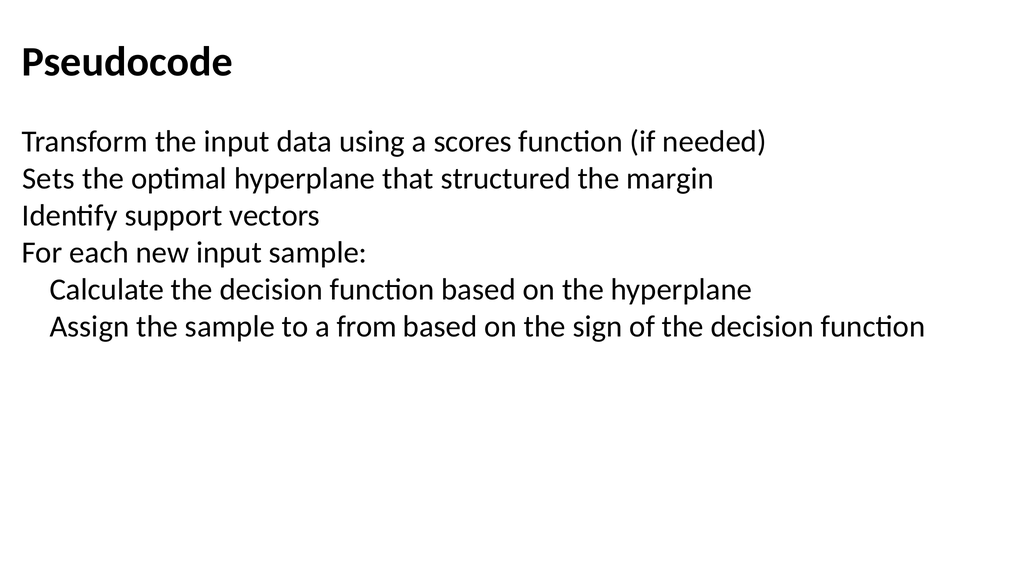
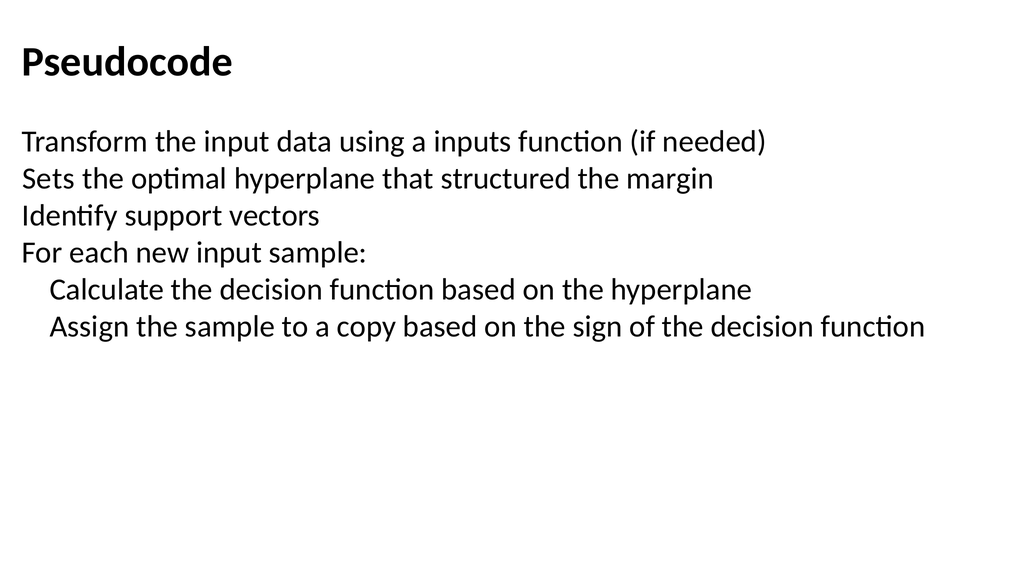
scores: scores -> inputs (473, 142)
from: from -> copy (367, 327)
